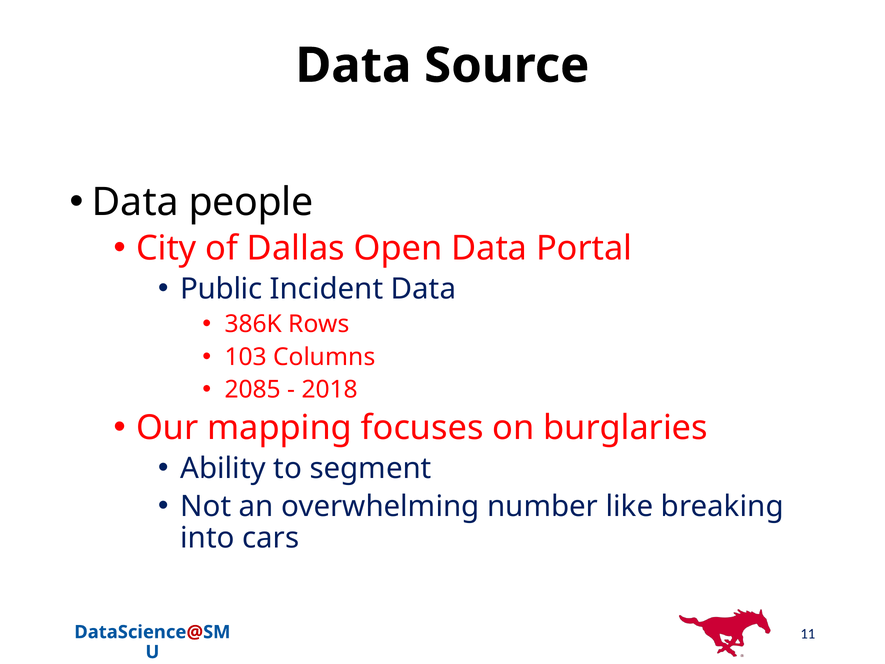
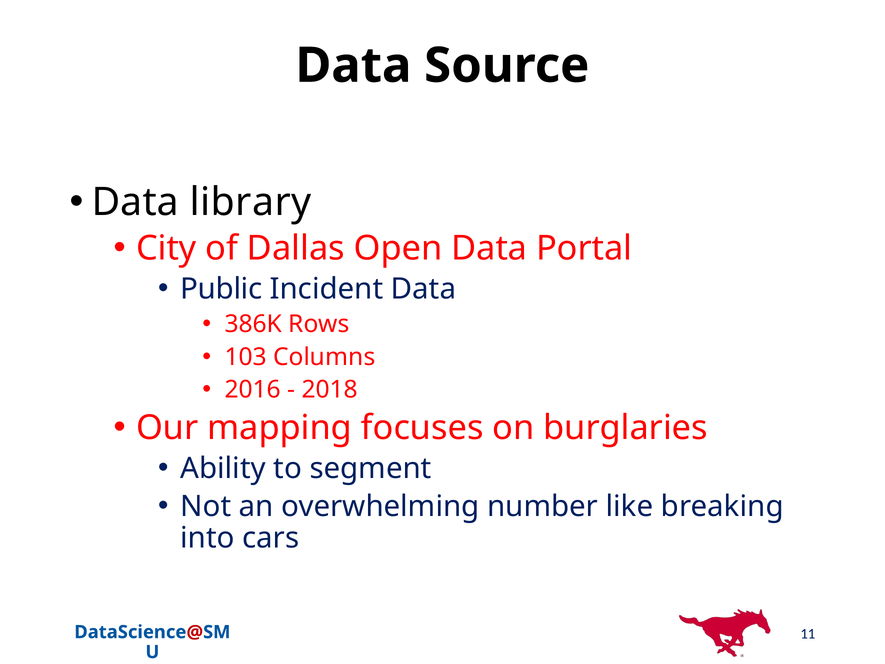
people: people -> library (251, 202)
2085: 2085 -> 2016 (253, 390)
